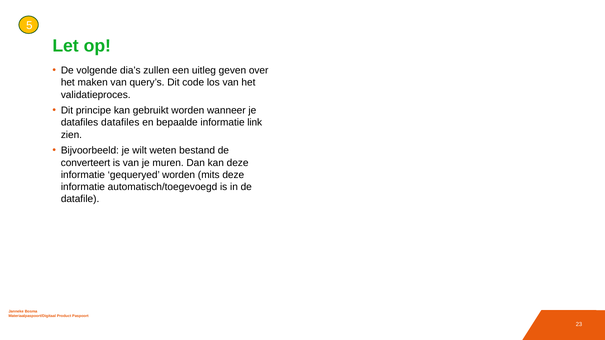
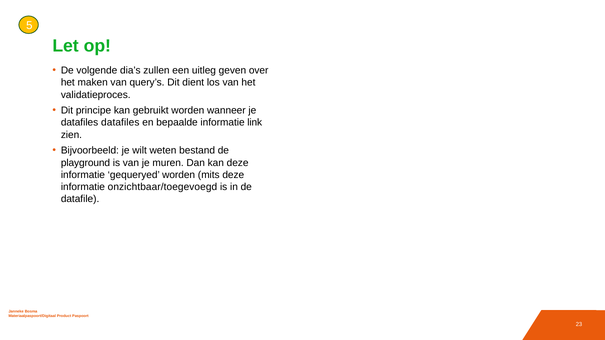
code: code -> dient (193, 83)
converteert: converteert -> playground (85, 163)
automatisch/toegevoegd: automatisch/toegevoegd -> onzichtbaar/toegevoegd (162, 187)
